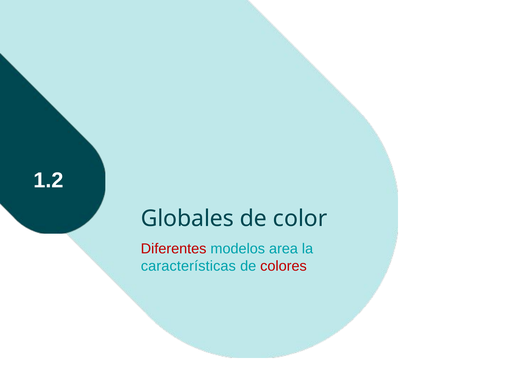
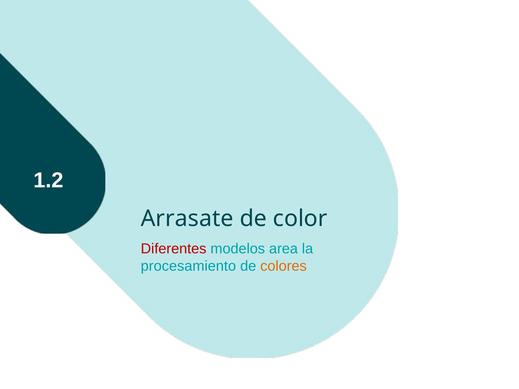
Globales: Globales -> Arrasate (187, 219)
características: características -> procesamiento (188, 266)
colores colour: red -> orange (283, 266)
